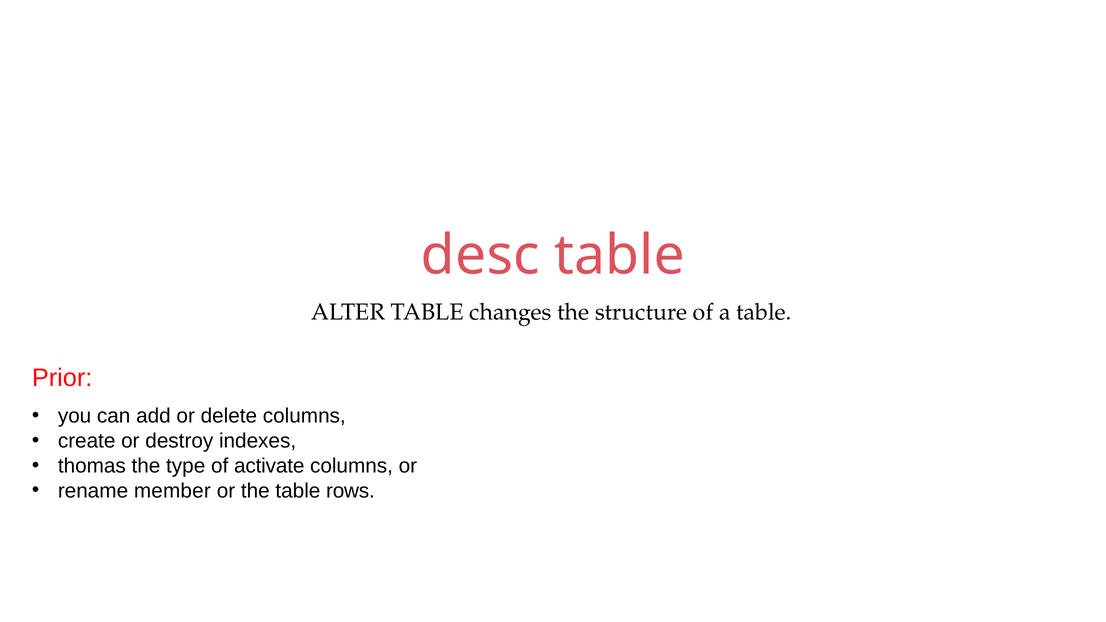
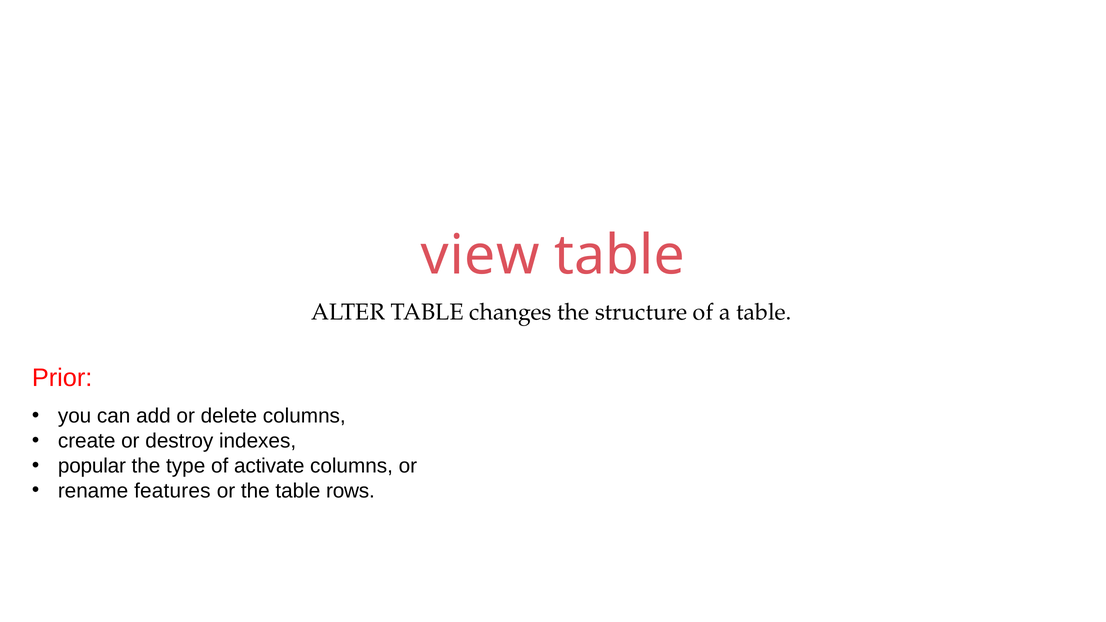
desc: desc -> view (480, 255)
thomas: thomas -> popular (92, 466)
member: member -> features (172, 491)
